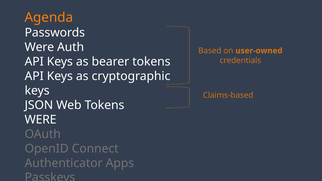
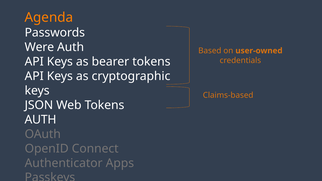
WERE: WERE -> AUTH (41, 120)
